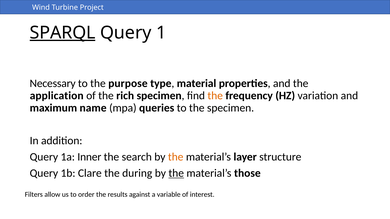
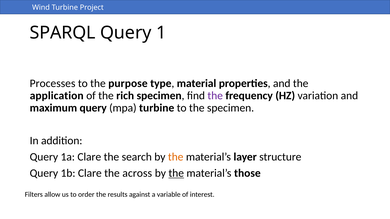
SPARQL underline: present -> none (63, 33)
Necessary: Necessary -> Processes (53, 84)
the colour: orange -> purple (215, 96)
maximum name: name -> query (93, 108)
mpa queries: queries -> turbine (157, 108)
1a Inner: Inner -> Clare (89, 157)
during: during -> across (137, 173)
